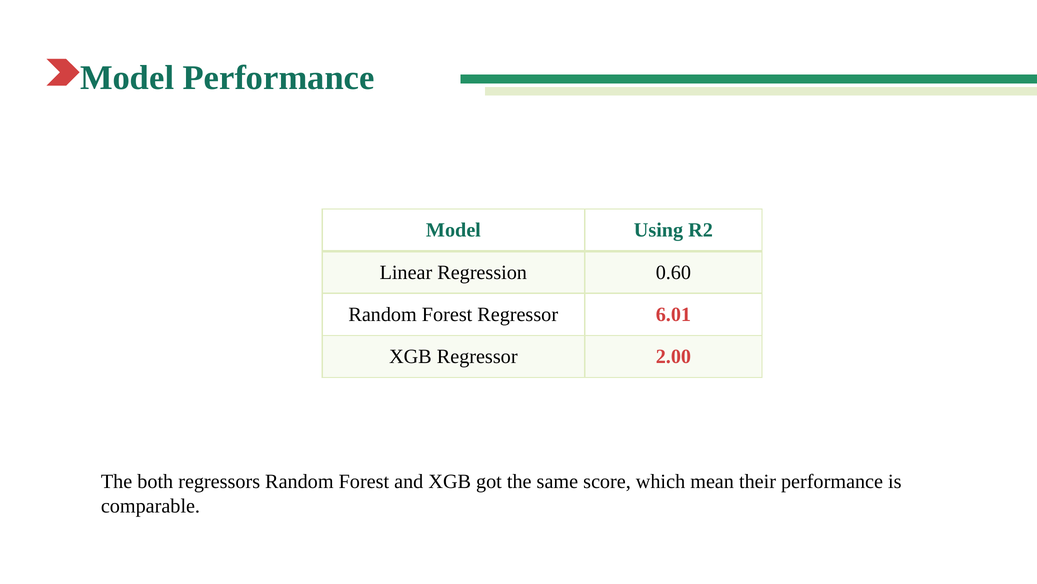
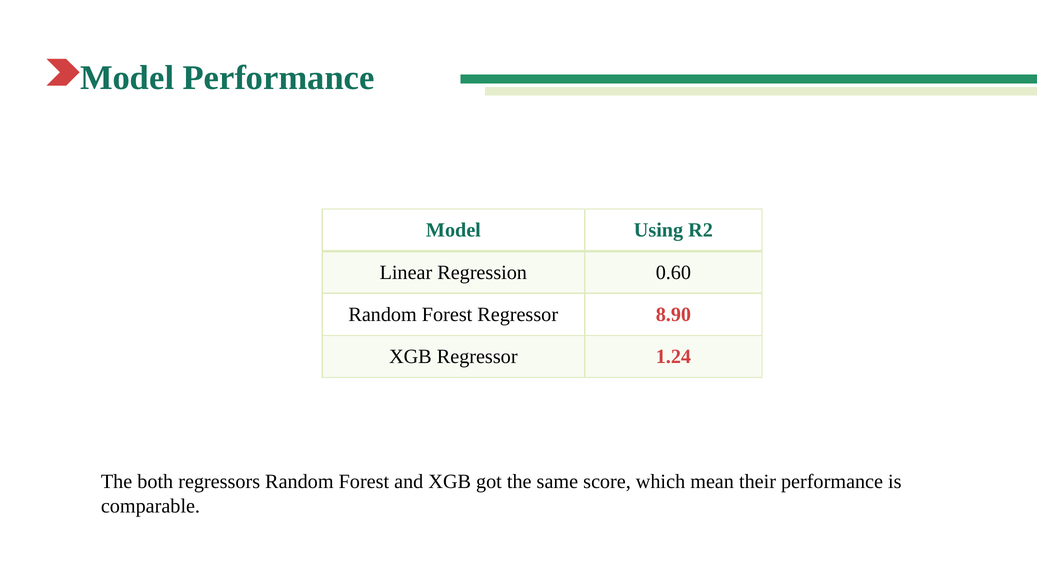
6.01: 6.01 -> 8.90 (673, 314)
2.00: 2.00 -> 1.24 (673, 356)
